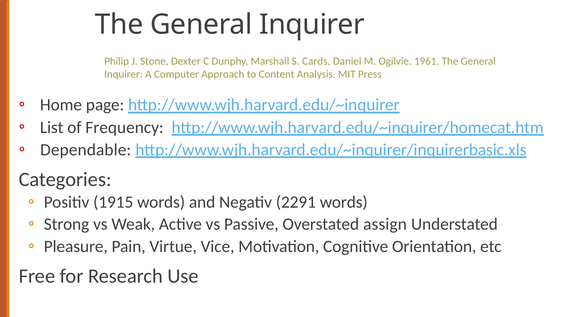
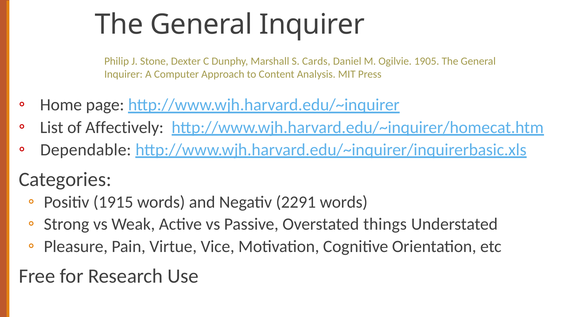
1961: 1961 -> 1905 (427, 61)
Frequency: Frequency -> Affectively (125, 127)
assign: assign -> things (385, 224)
